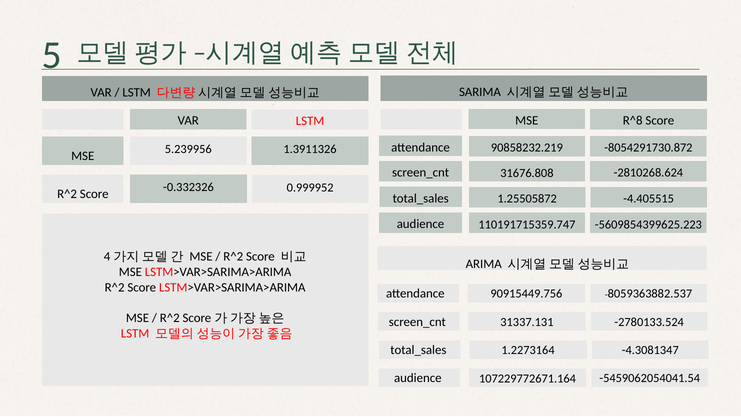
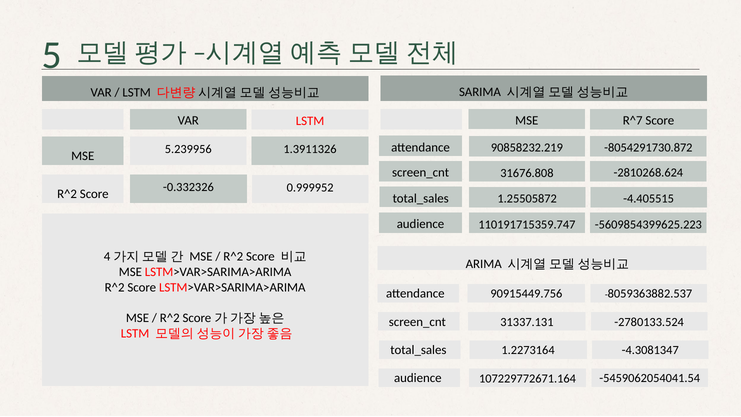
R^8: R^8 -> R^7 (633, 120)
